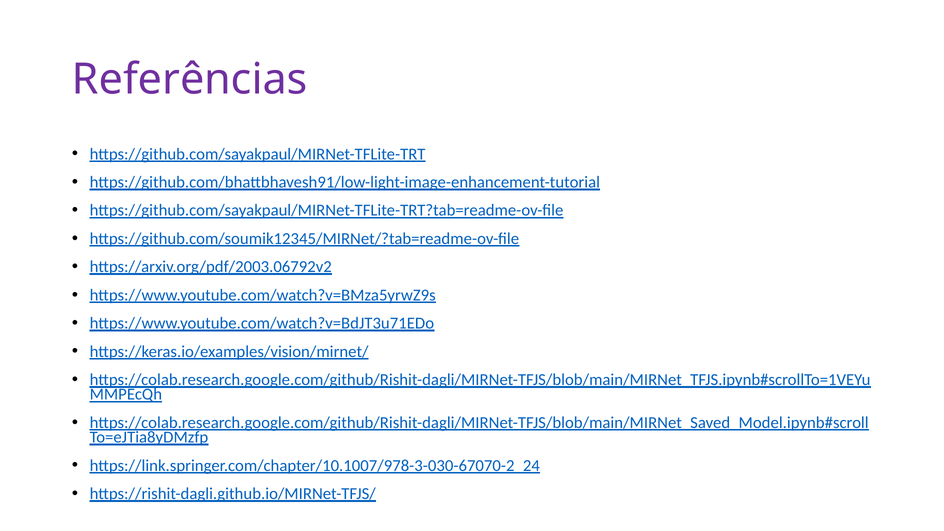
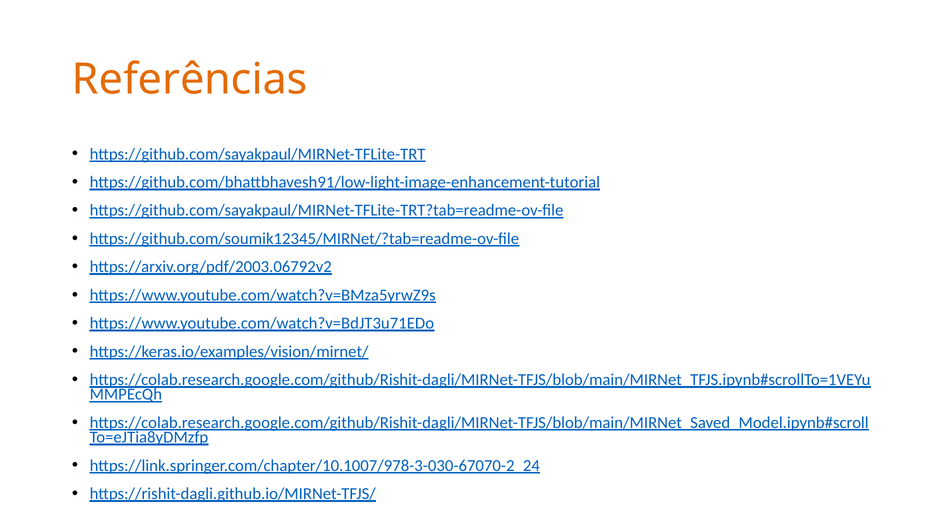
Referências colour: purple -> orange (190, 79)
